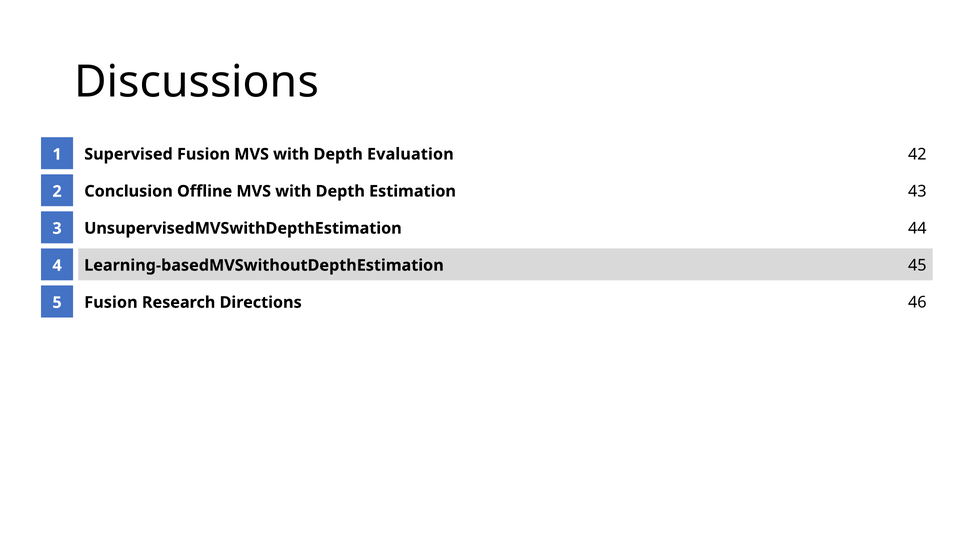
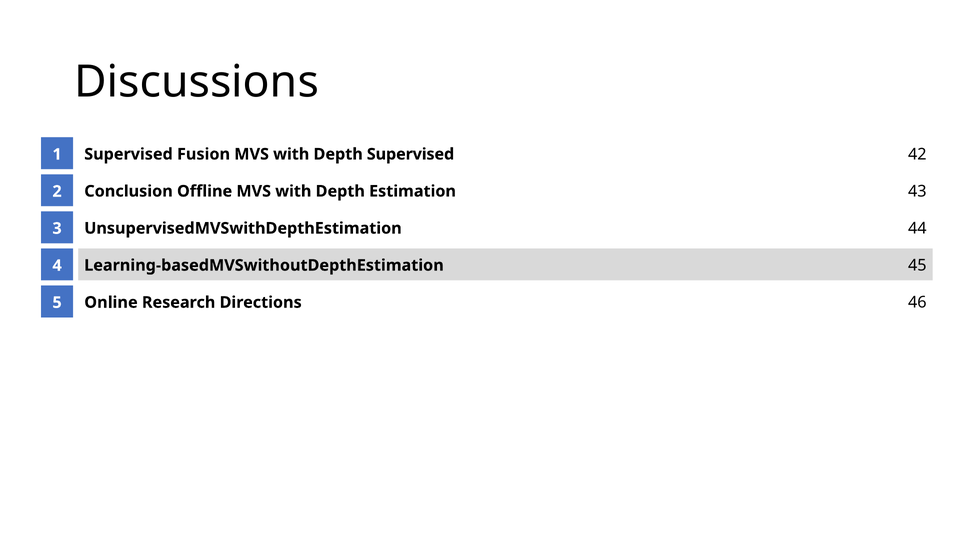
Depth Evaluation: Evaluation -> Supervised (411, 154)
Fusion: Fusion -> Online (111, 302)
